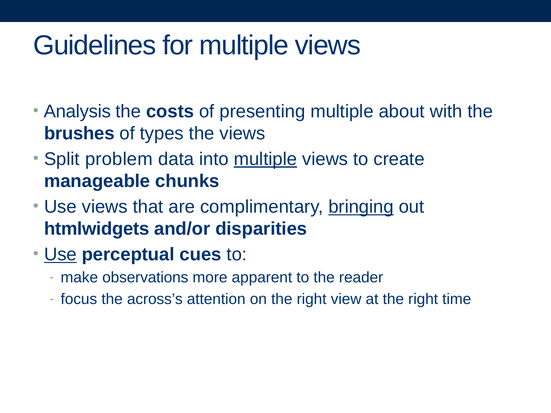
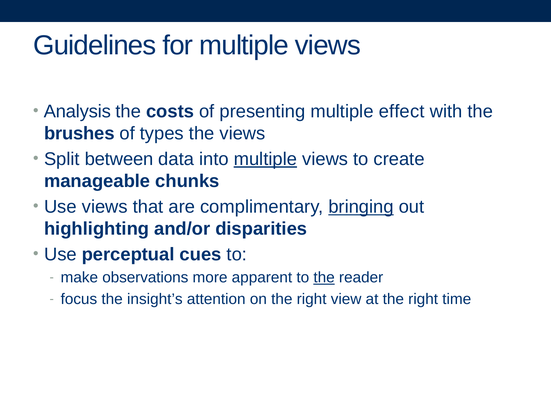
about: about -> effect (402, 111)
problem: problem -> between (119, 159)
htmlwidgets: htmlwidgets -> highlighting (97, 229)
Use underline: present -> none (60, 255)
the underline: none -> present (324, 278)
across’s: across’s -> insight’s (155, 299)
